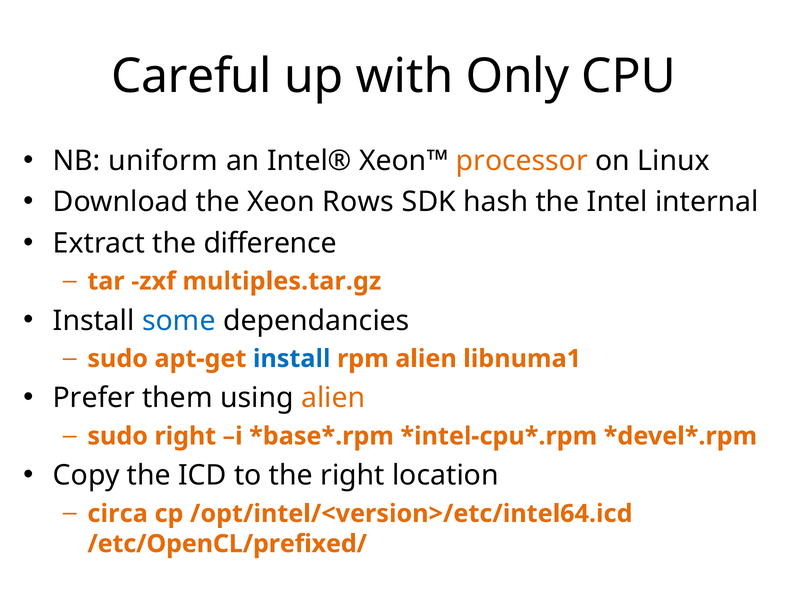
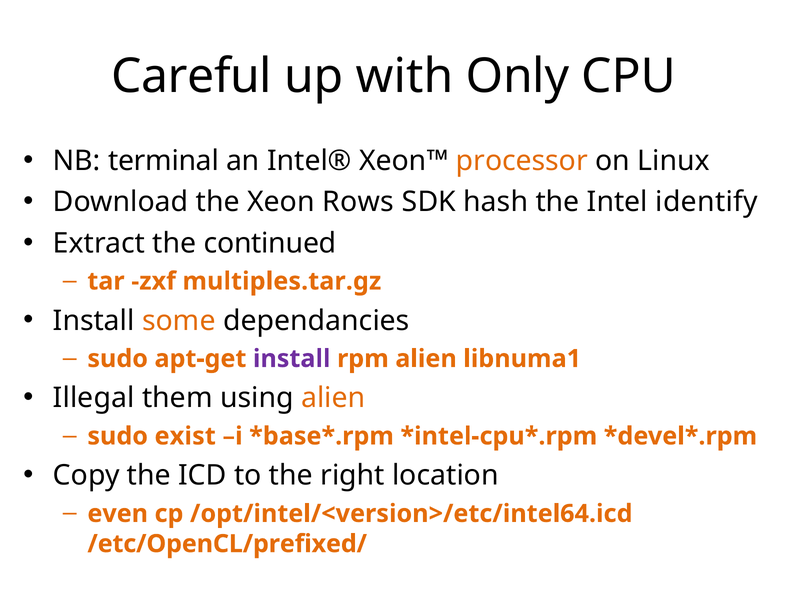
uniform: uniform -> terminal (163, 161)
internal: internal -> identify (707, 202)
difference: difference -> continued (270, 243)
some colour: blue -> orange (179, 321)
install colour: blue -> purple (292, 359)
Prefer: Prefer -> Illegal (94, 398)
sudo right: right -> exist (185, 436)
circa: circa -> even (118, 514)
